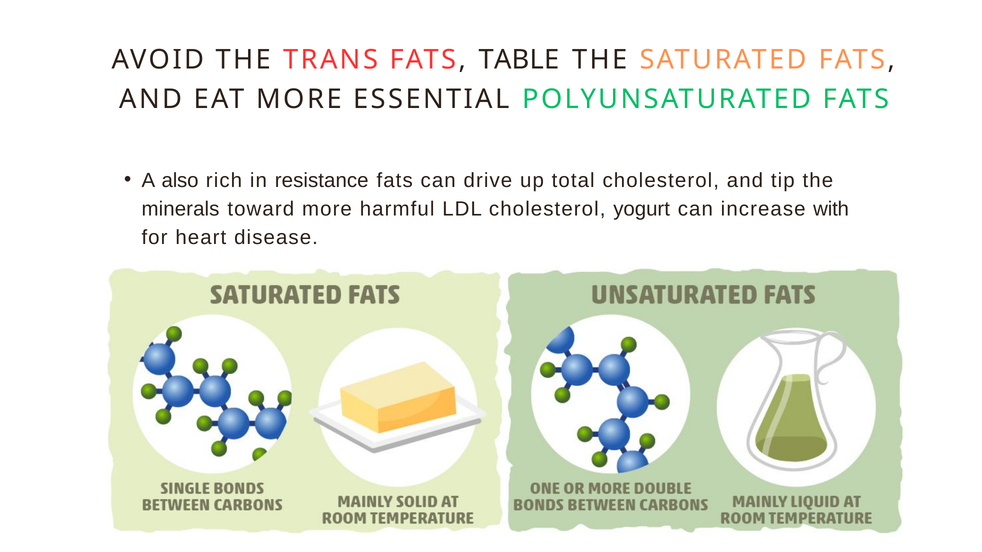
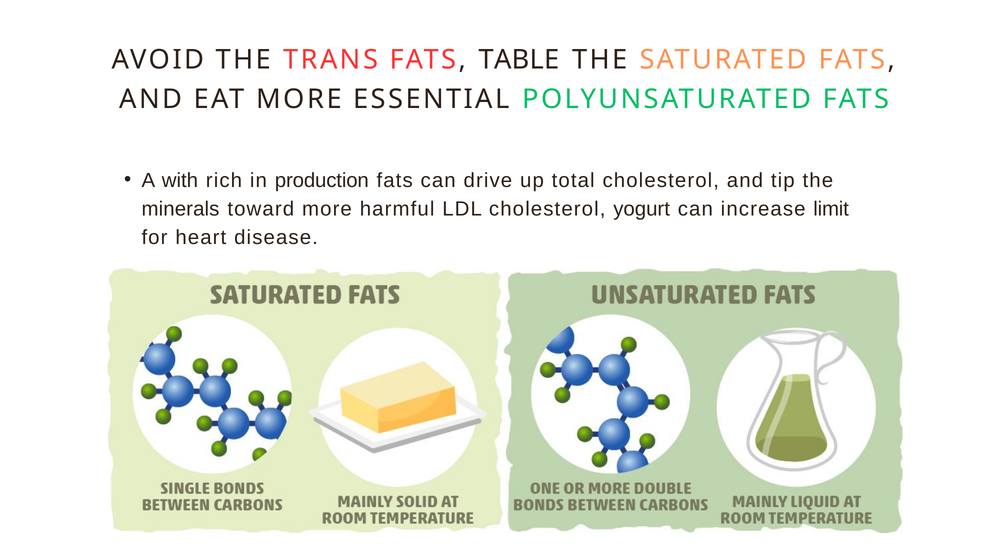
also: also -> with (180, 180)
resistance: resistance -> production (322, 180)
with: with -> limit (831, 209)
